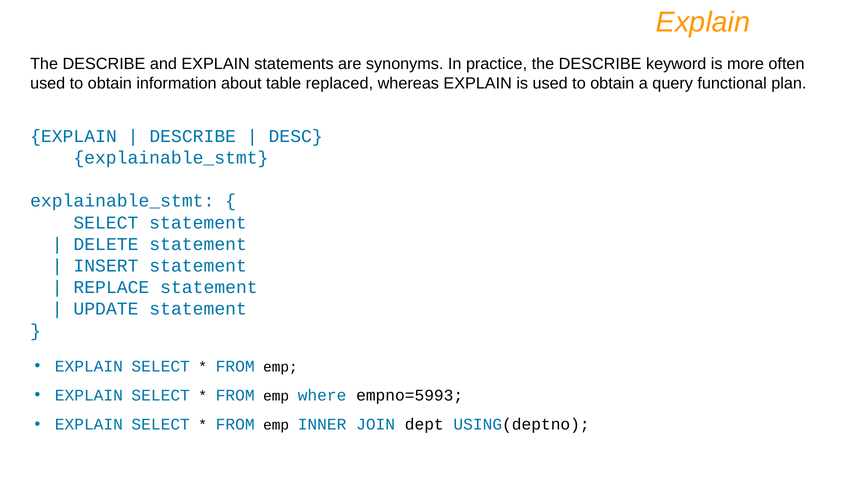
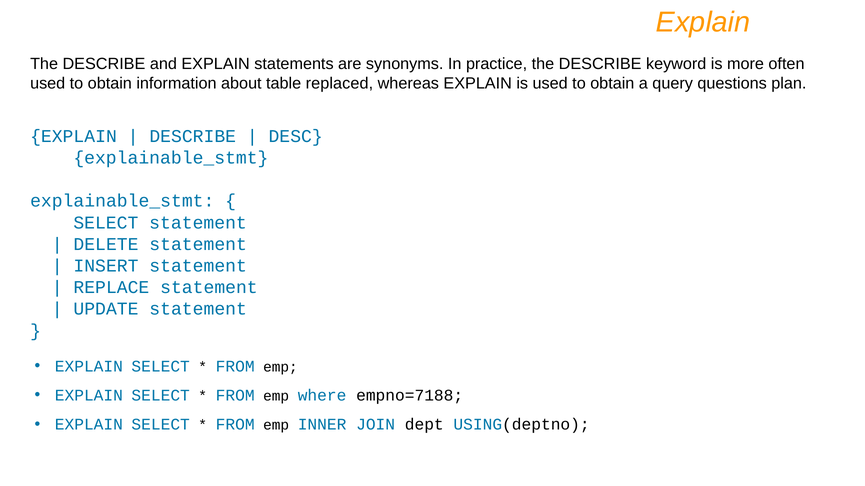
functional: functional -> questions (732, 83)
empno=5993: empno=5993 -> empno=7188 (410, 396)
